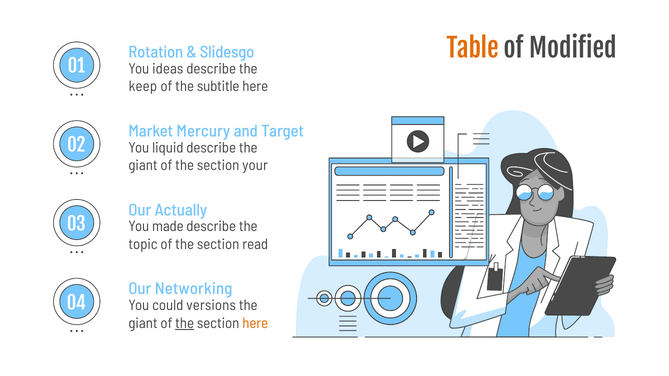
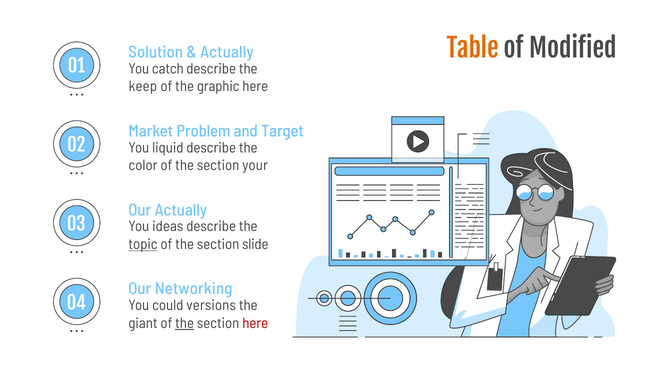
Rotation: Rotation -> Solution (156, 52)
Slidesgo: Slidesgo -> Actually (227, 52)
ideas: ideas -> catch (168, 69)
subtitle: subtitle -> graphic (218, 87)
Mercury: Mercury -> Problem (203, 131)
giant: giant -> color (143, 166)
made: made -> ideas (168, 227)
topic underline: none -> present (143, 245)
read: read -> slide (255, 245)
here colour: orange -> red (255, 323)
